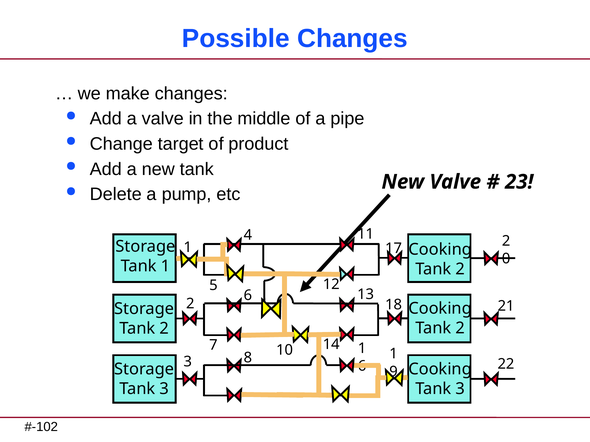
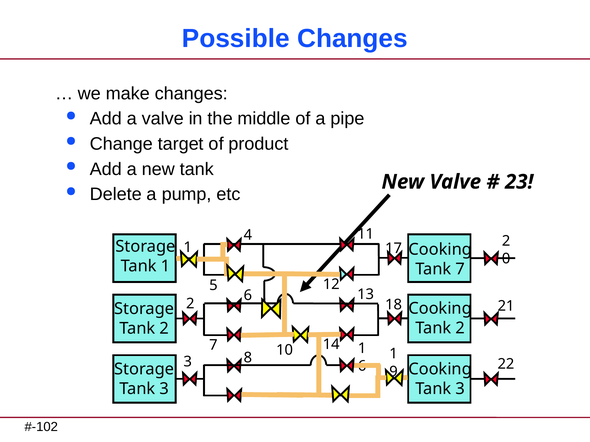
2: 2 -> 7 (460, 269)
